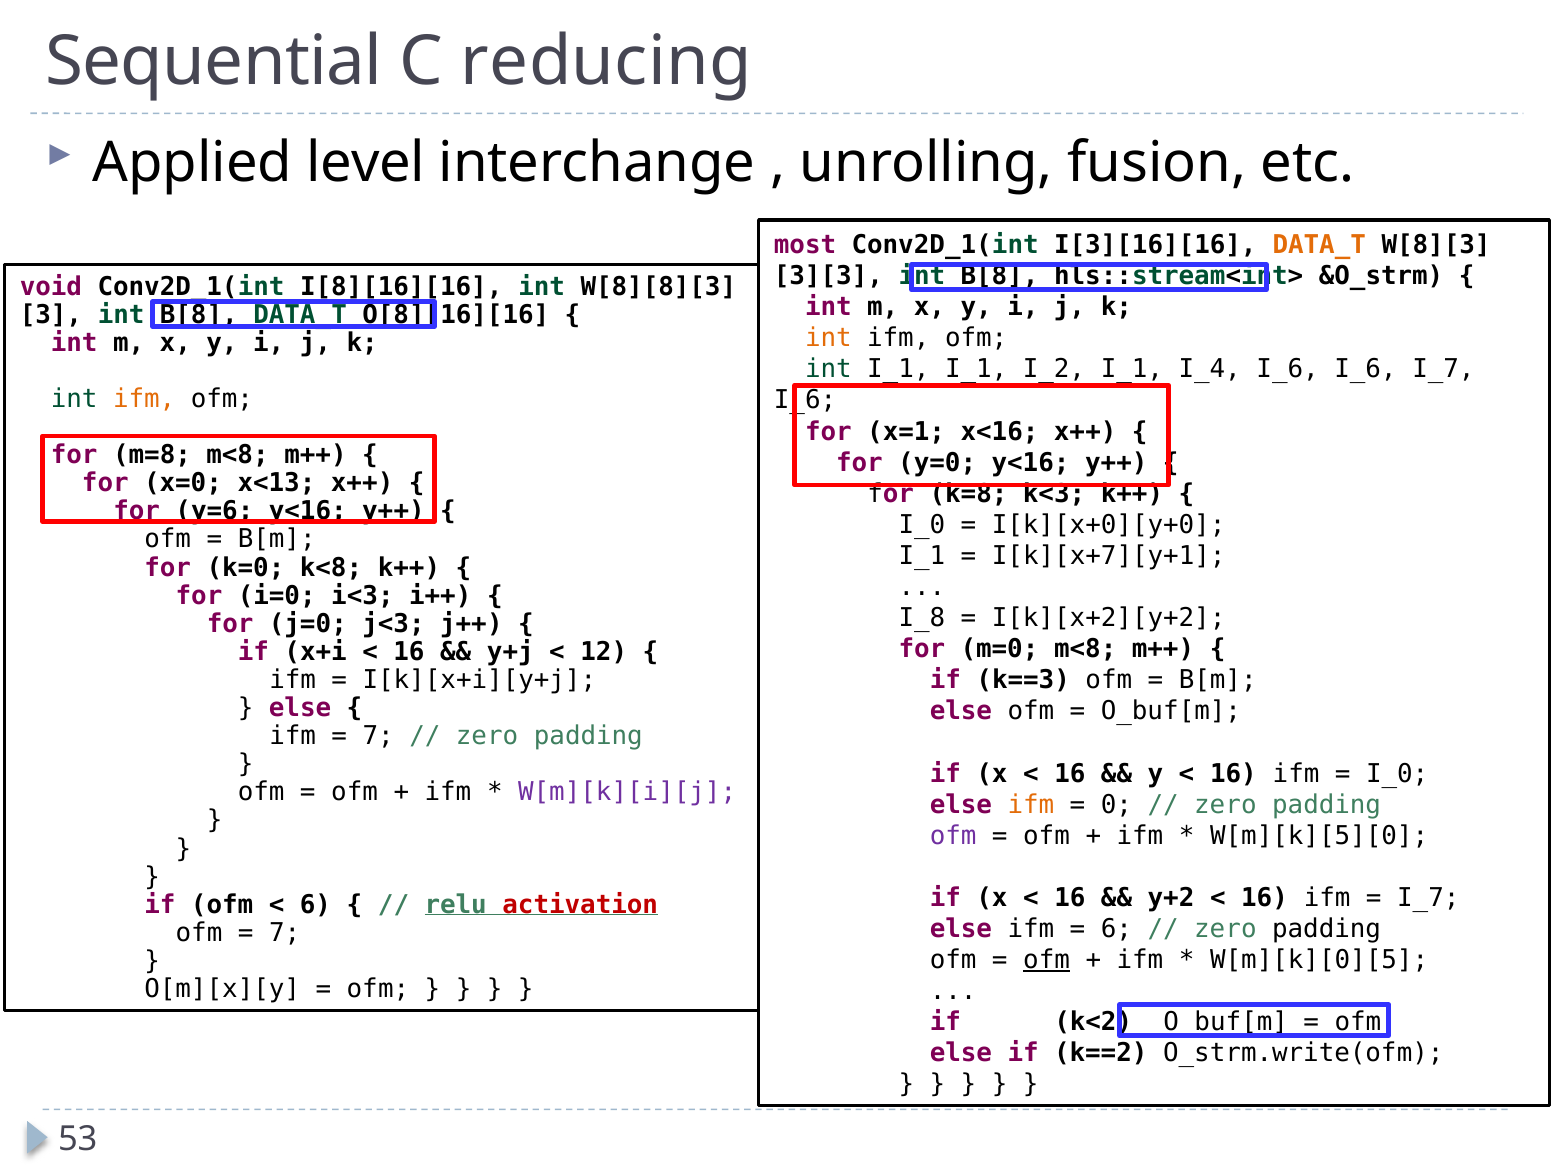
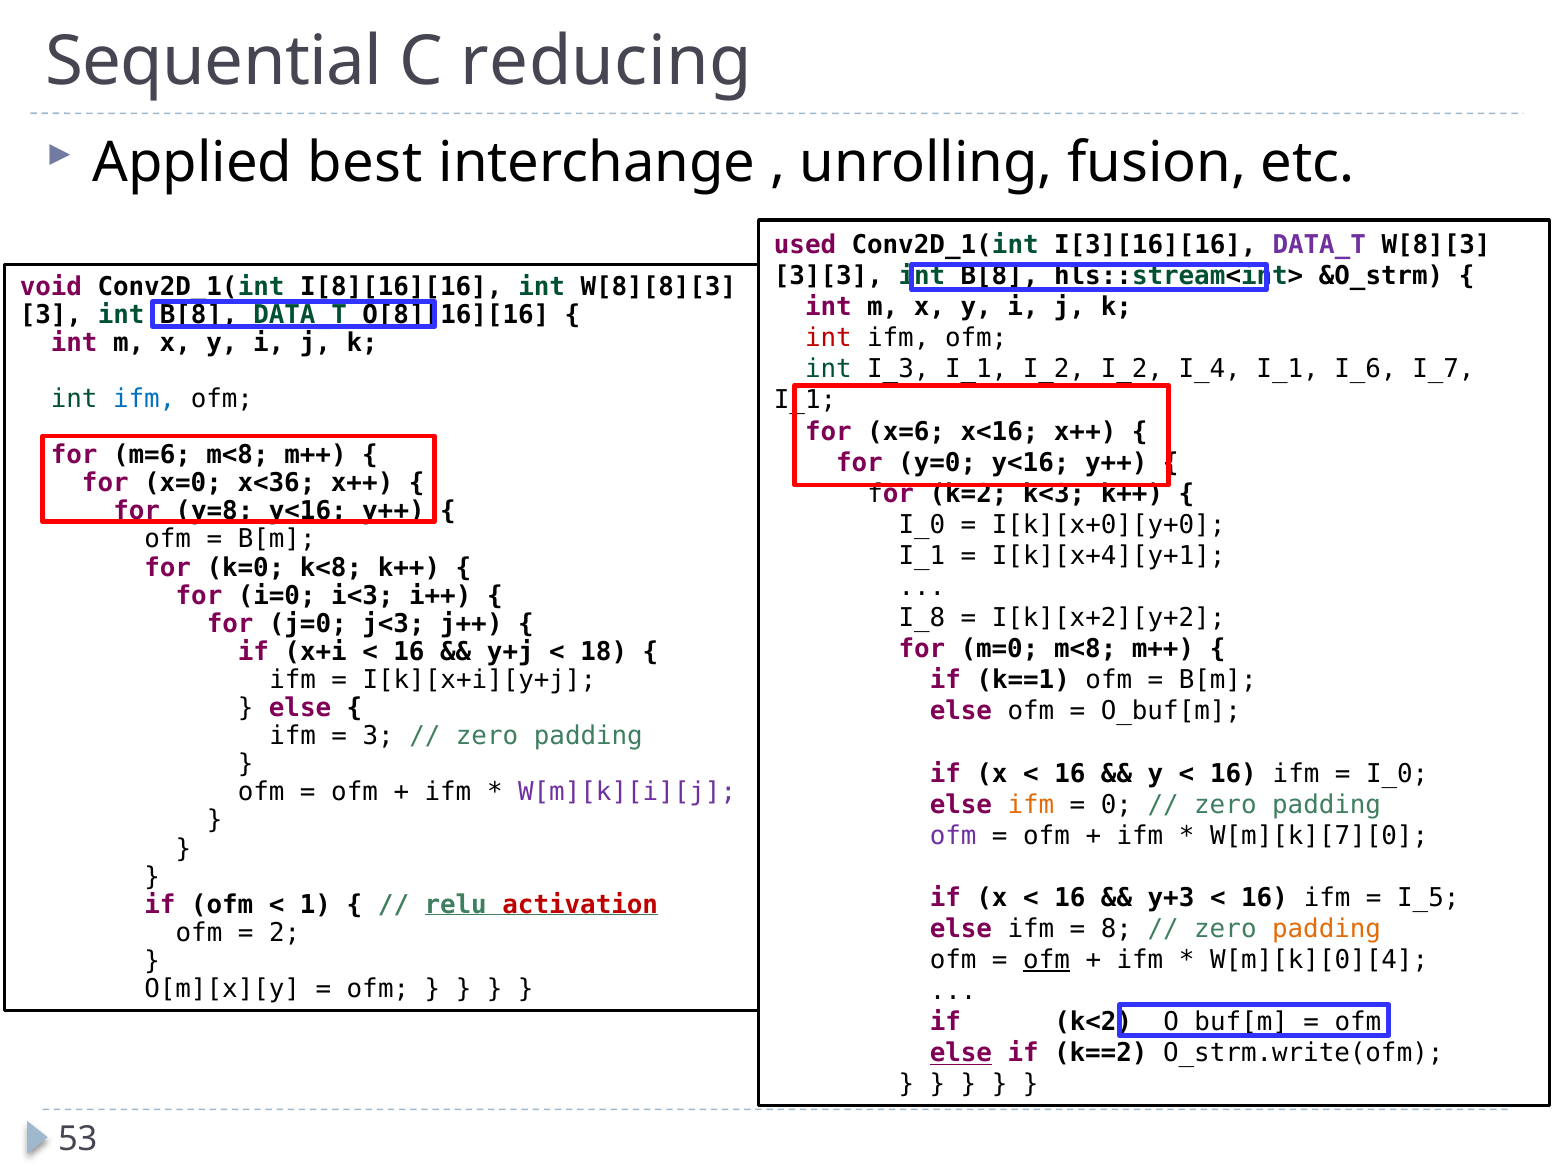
level: level -> best (365, 163)
most: most -> used (805, 245)
DATA_T colour: orange -> purple (1319, 245)
int colour: orange -> red (828, 338)
int I_1: I_1 -> I_3 (898, 369)
I_2 I_1: I_1 -> I_2 (1132, 369)
I_4 I_6: I_6 -> I_1 (1288, 369)
ifm colour: orange -> blue (144, 399)
I_6: I_6 -> I_1 (805, 400)
x=1: x=1 -> x=6 (906, 431)
m=8: m=8 -> m=6 (152, 455)
x<13: x<13 -> x<36 (276, 483)
k=8: k=8 -> k=2 (969, 493)
y=6: y=6 -> y=8 (214, 511)
I[k][x+7][y+1: I[k][x+7][y+1 -> I[k][x+4][y+1 (1109, 556)
12: 12 -> 18 (604, 652)
k==3: k==3 -> k==1 (1023, 680)
7: 7 -> 3 (378, 736)
W[m][k][5][0: W[m][k][5][0 -> W[m][k][7][0 (1319, 835)
y+2: y+2 -> y+3 (1171, 897)
I_7: I_7 -> I_5 (1428, 897)
6: 6 -> 1 (315, 904)
6: 6 -> 8 (1116, 929)
padding colour: black -> orange (1327, 929)
7: 7 -> 2 (285, 932)
W[m][k][0][5: W[m][k][0][5 -> W[m][k][0][4 (1319, 960)
else underline: none -> present (961, 1053)
